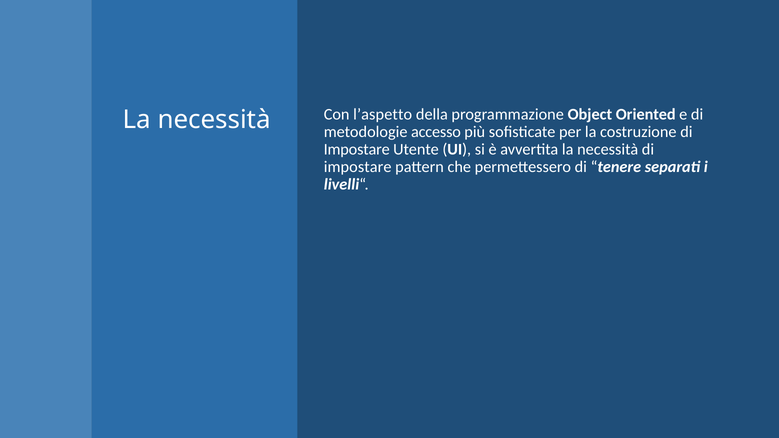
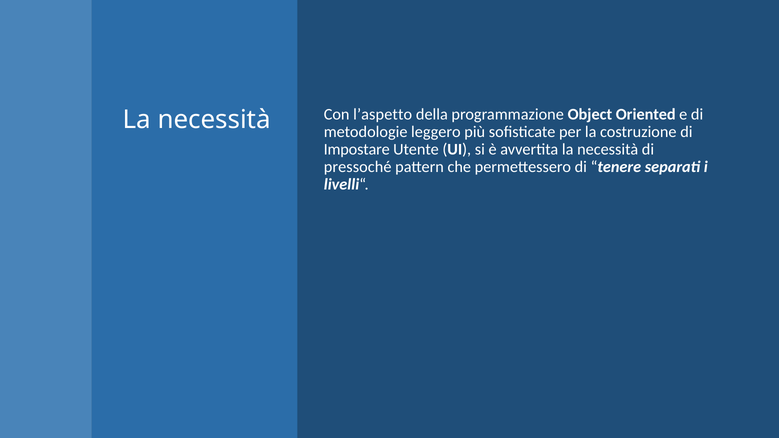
accesso: accesso -> leggero (436, 132)
impostare: impostare -> pressoché (358, 167)
